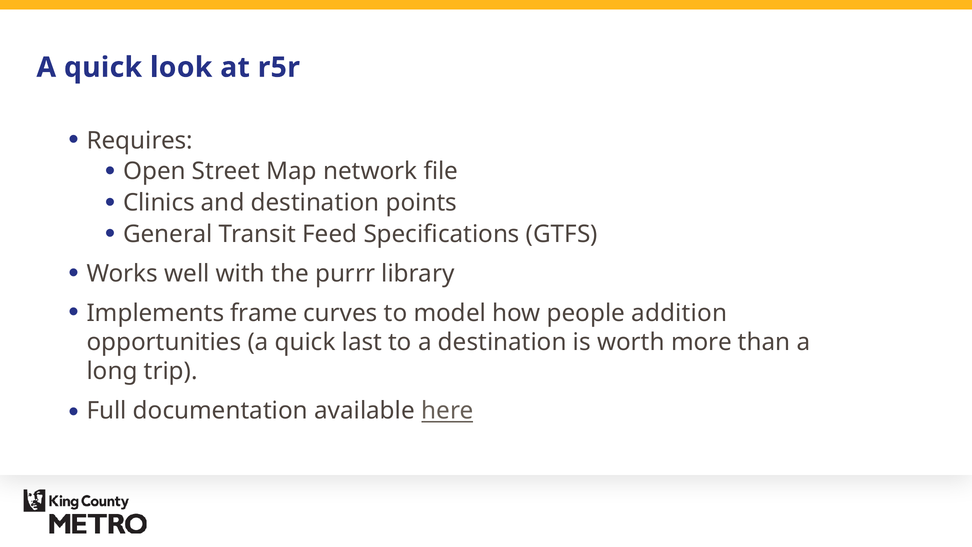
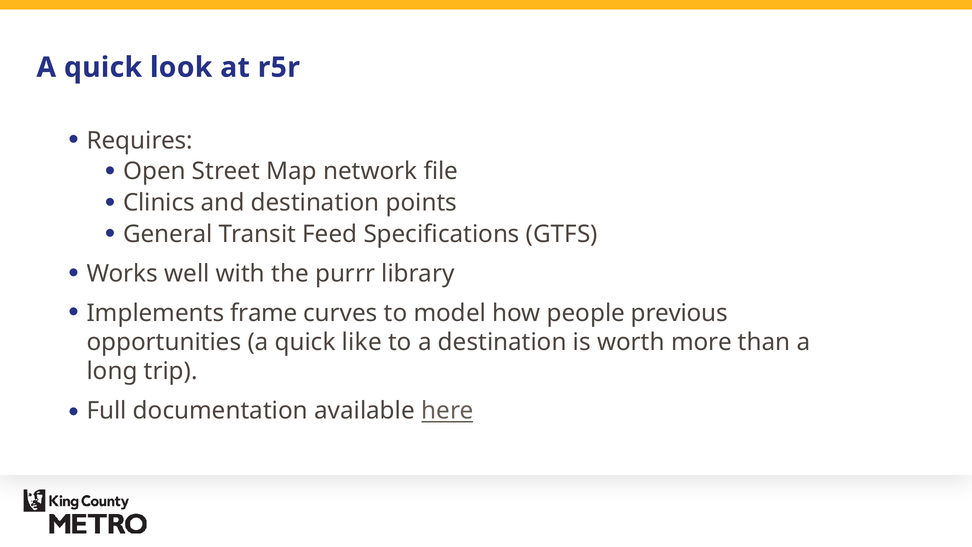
addition: addition -> previous (679, 313)
last: last -> like (362, 342)
